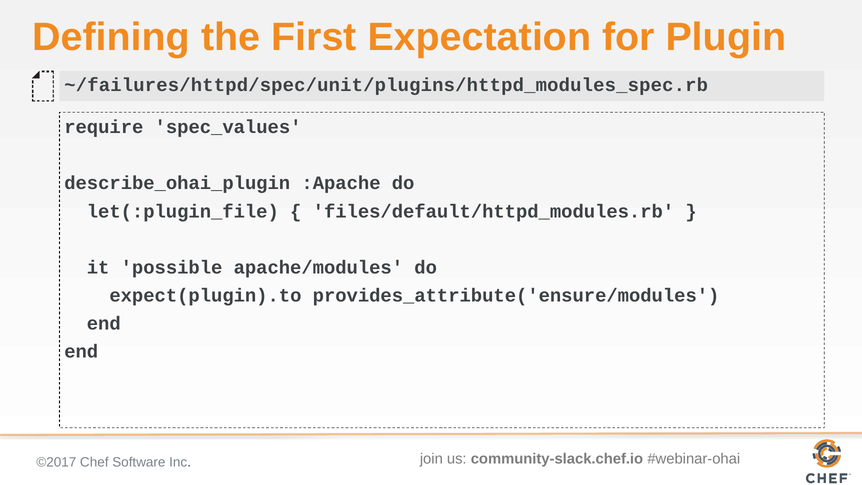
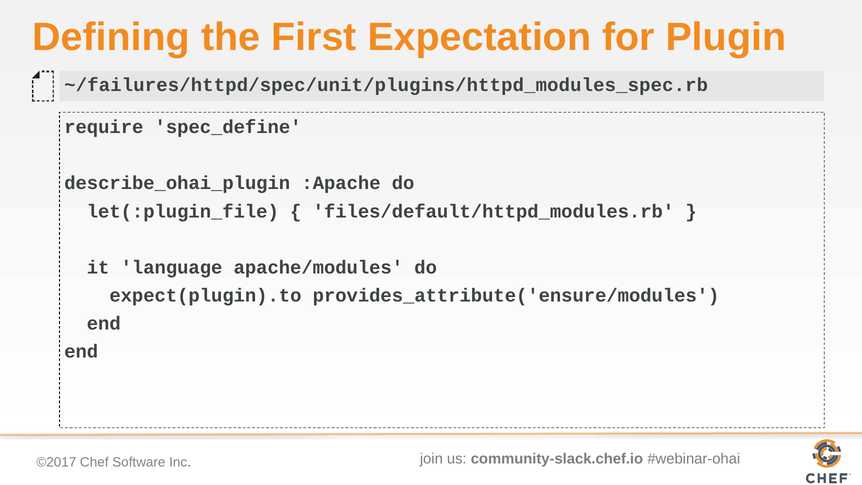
spec_values: spec_values -> spec_define (228, 127)
possible: possible -> language (172, 267)
